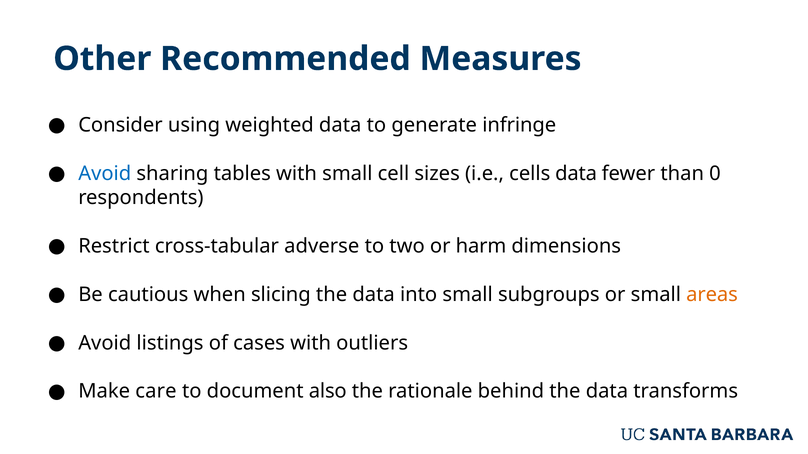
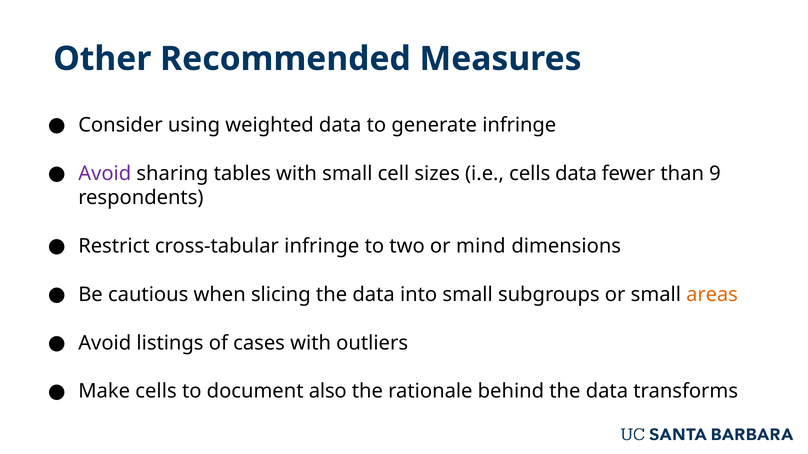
Avoid colour: blue -> purple (105, 174)
0: 0 -> 9 (715, 174)
cross-tabular adverse: adverse -> infringe (322, 246)
harm: harm -> mind (481, 246)
Make care: care -> cells (156, 392)
